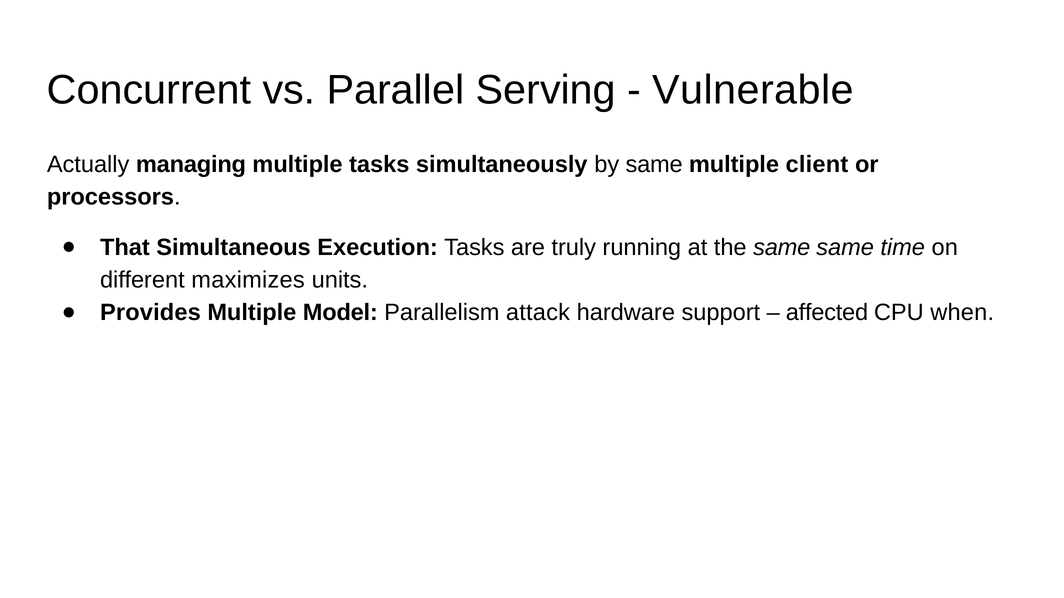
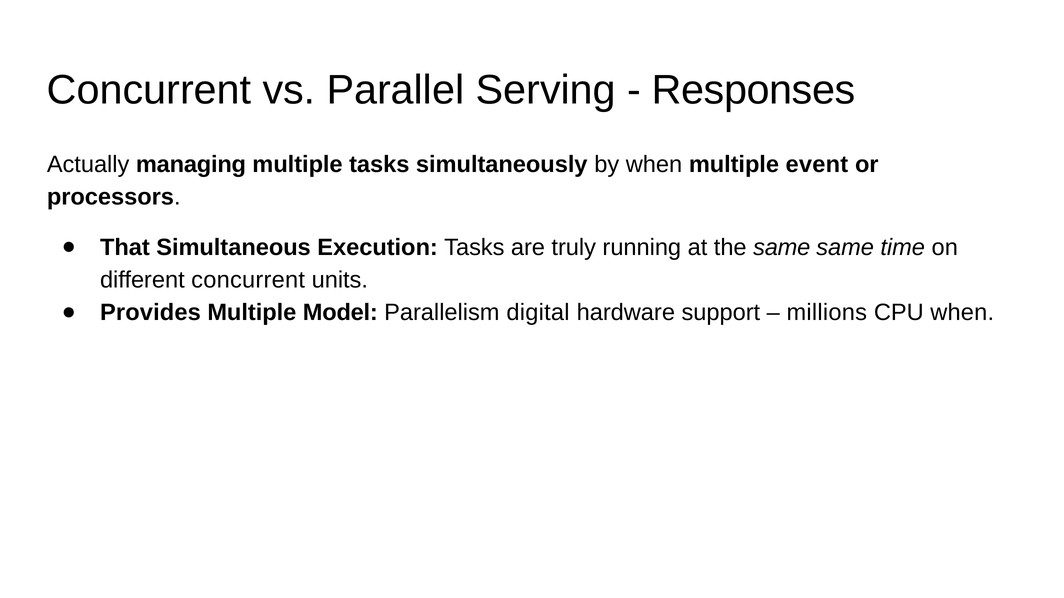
Vulnerable: Vulnerable -> Responses (754, 90)
by same: same -> when (654, 165)
client: client -> event (817, 165)
different maximizes: maximizes -> concurrent (248, 280)
attack: attack -> digital (538, 313)
affected: affected -> millions (827, 313)
